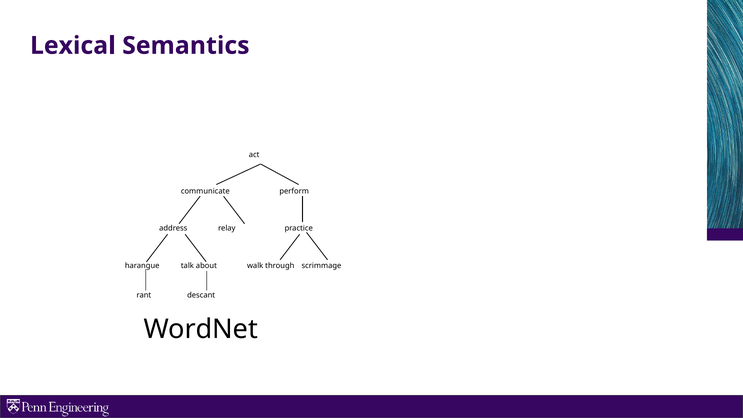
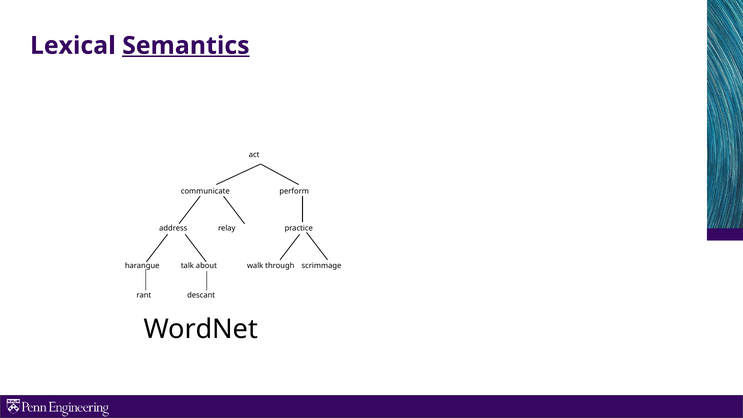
Semantics underline: none -> present (186, 46)
